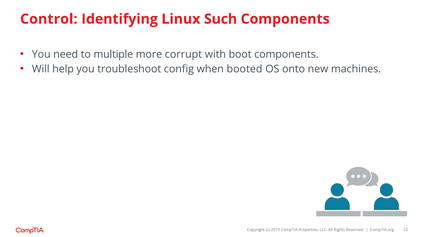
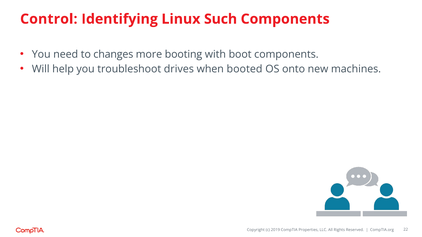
multiple: multiple -> changes (113, 54)
corrupt: corrupt -> booting (184, 54)
config: config -> drives (179, 69)
